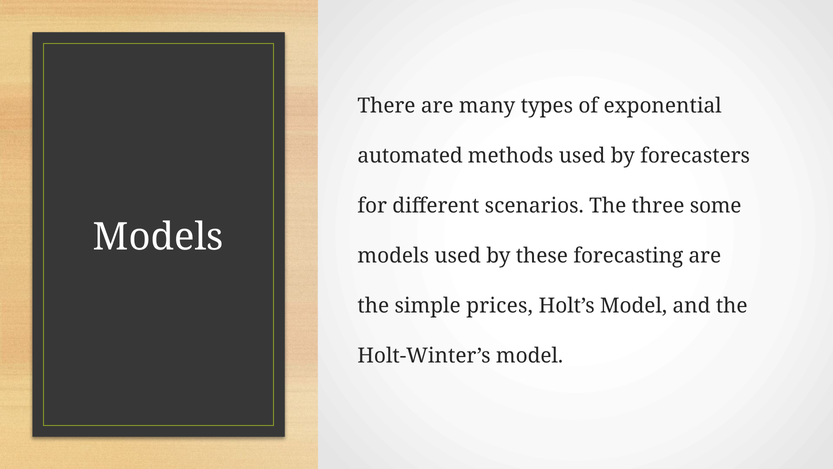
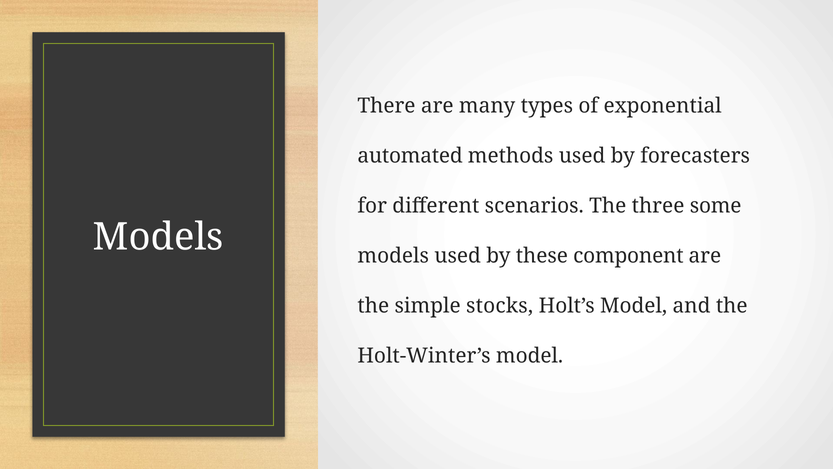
forecasting: forecasting -> component (628, 256)
prices: prices -> stocks (500, 306)
